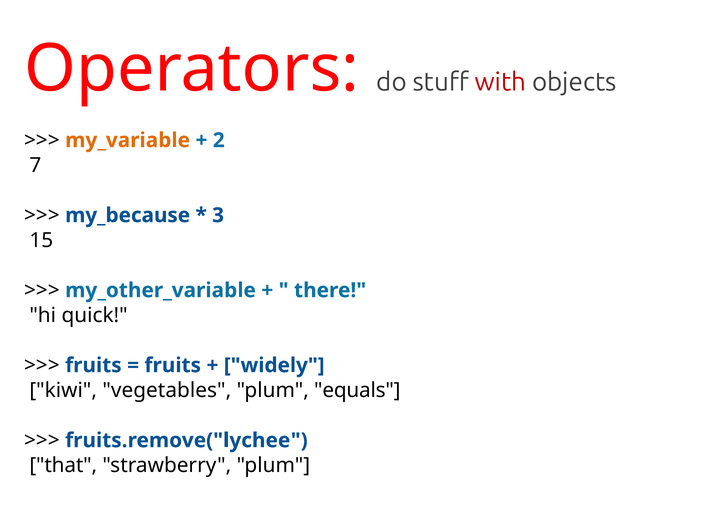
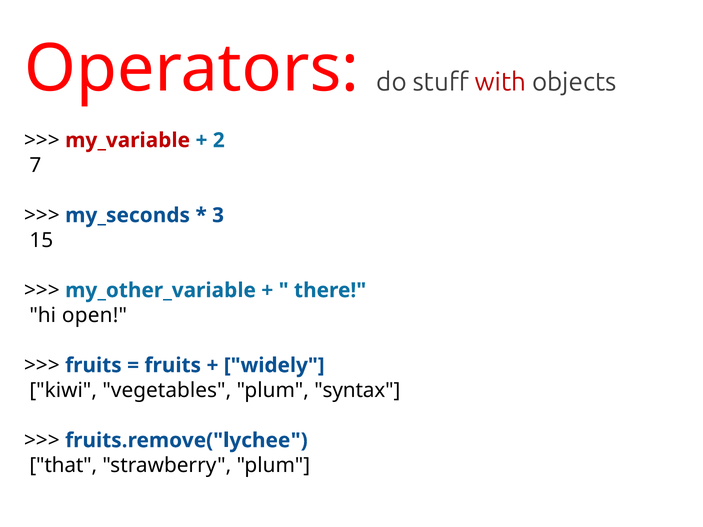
my_variable colour: orange -> red (128, 140)
my_because: my_because -> my_seconds (128, 215)
quick: quick -> open (95, 315)
equals: equals -> syntax (357, 391)
